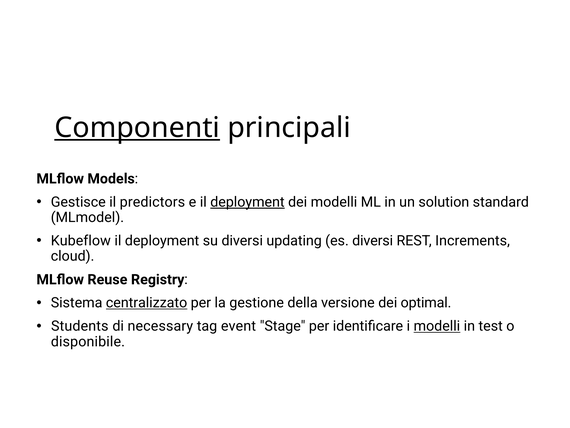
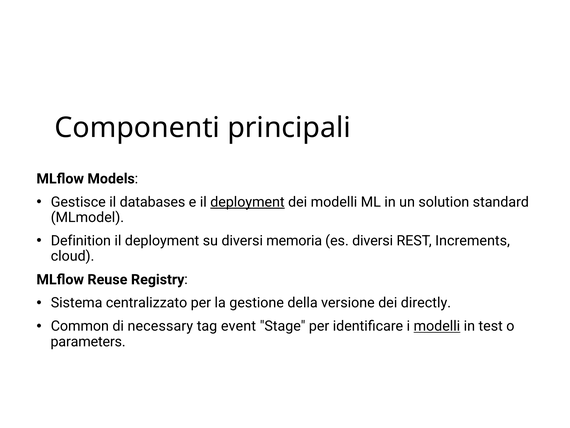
Componenti underline: present -> none (137, 127)
predictors: predictors -> databases (153, 202)
Kubeflow: Kubeflow -> Definition (81, 241)
updating: updating -> memoria (294, 241)
centralizzato underline: present -> none (147, 303)
optimal: optimal -> directly (426, 303)
Students: Students -> Common (80, 326)
disponibile: disponibile -> parameters (88, 341)
